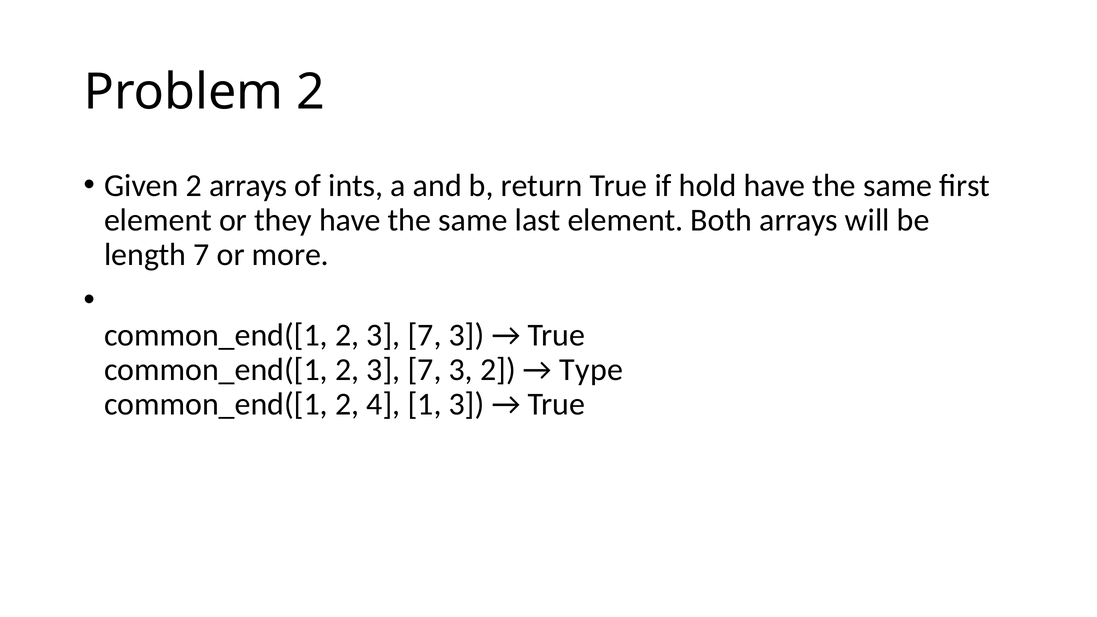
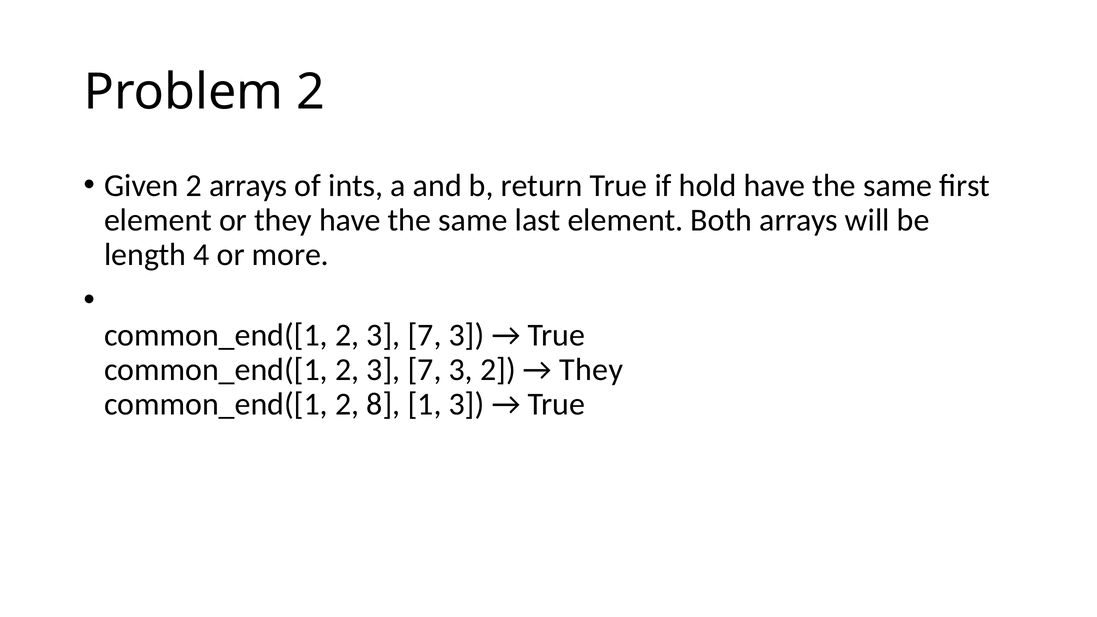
length 7: 7 -> 4 (202, 255)
Type: Type -> They (591, 370)
4: 4 -> 8 (383, 404)
